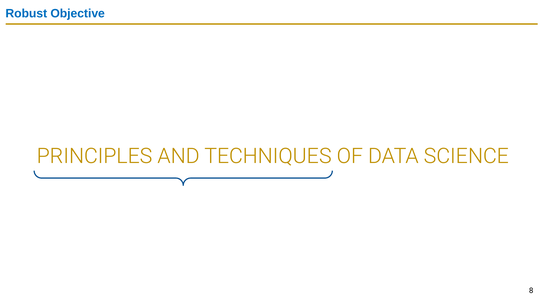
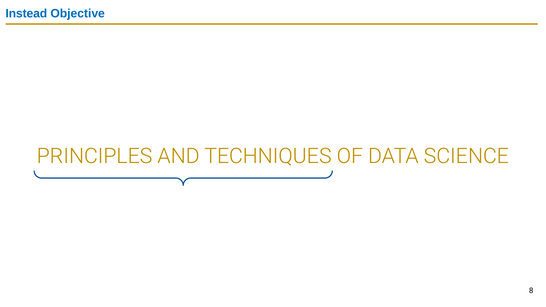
Robust: Robust -> Instead (26, 14)
